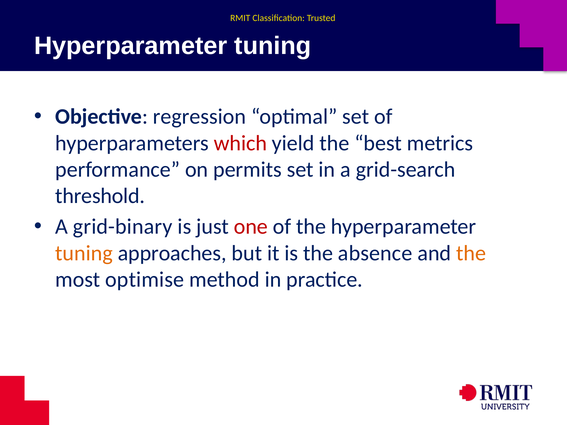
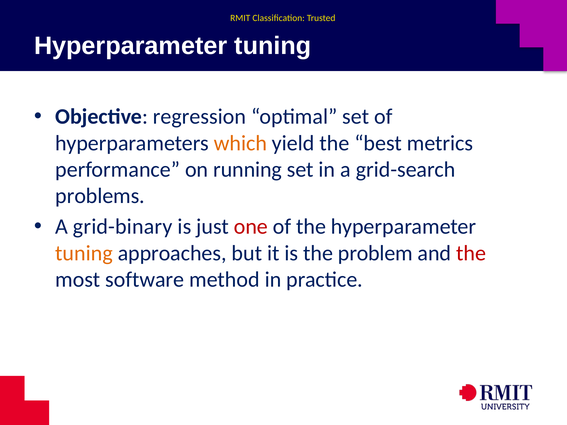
which colour: red -> orange (240, 143)
permits: permits -> running (248, 170)
threshold: threshold -> problems (100, 196)
absence: absence -> problem (375, 253)
the colour: orange -> red (471, 253)
optimise: optimise -> software (145, 280)
